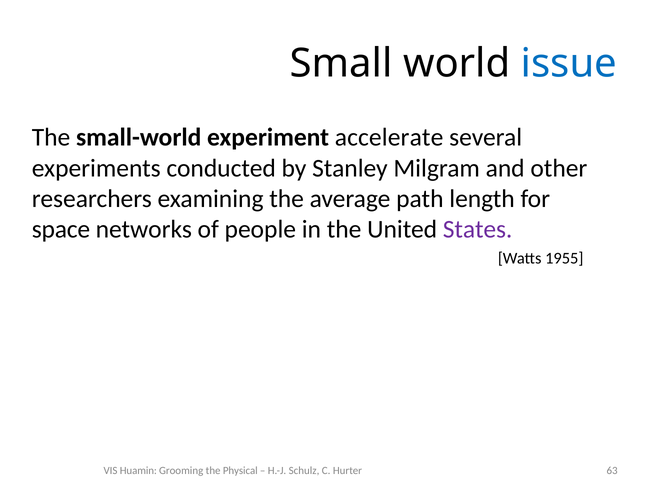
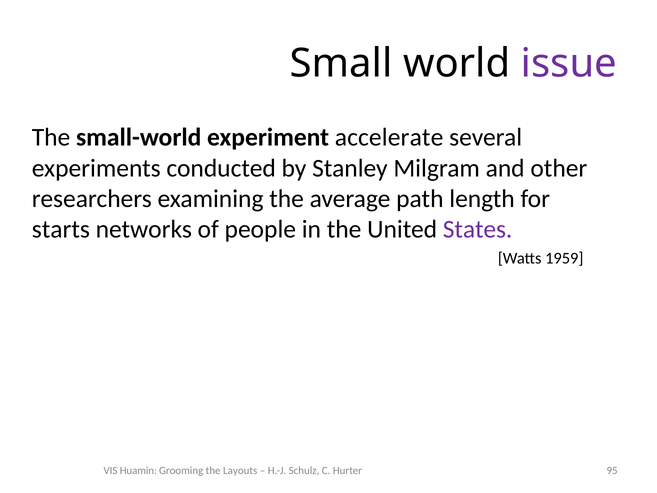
issue colour: blue -> purple (569, 64)
space: space -> starts (61, 229)
1955: 1955 -> 1959 (564, 258)
Physical: Physical -> Layouts (240, 470)
63: 63 -> 95 (612, 470)
